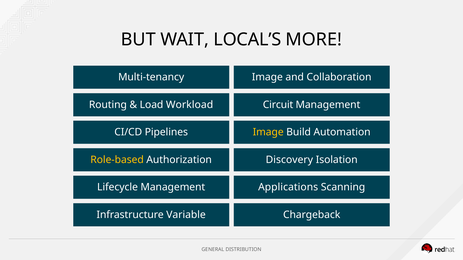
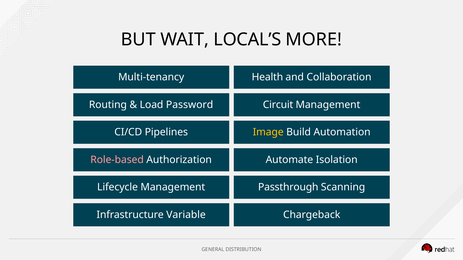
Image: Image -> Health (267, 77)
Workload: Workload -> Password (190, 105)
Role-based colour: yellow -> pink (117, 160)
Discovery: Discovery -> Automate (289, 160)
Applications: Applications -> Passthrough (288, 188)
